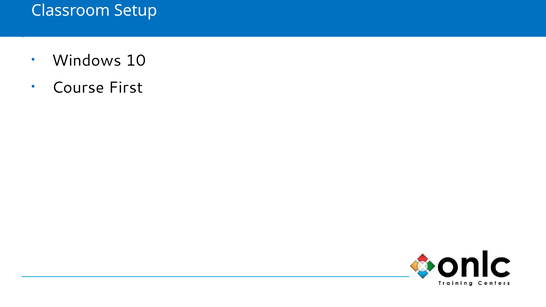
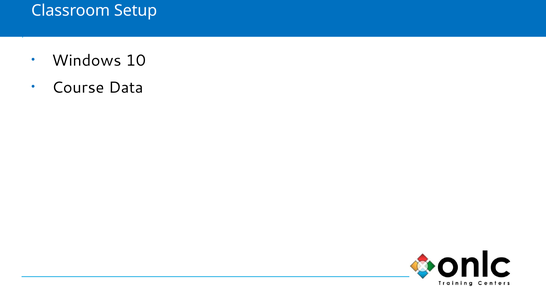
First: First -> Data (126, 88)
